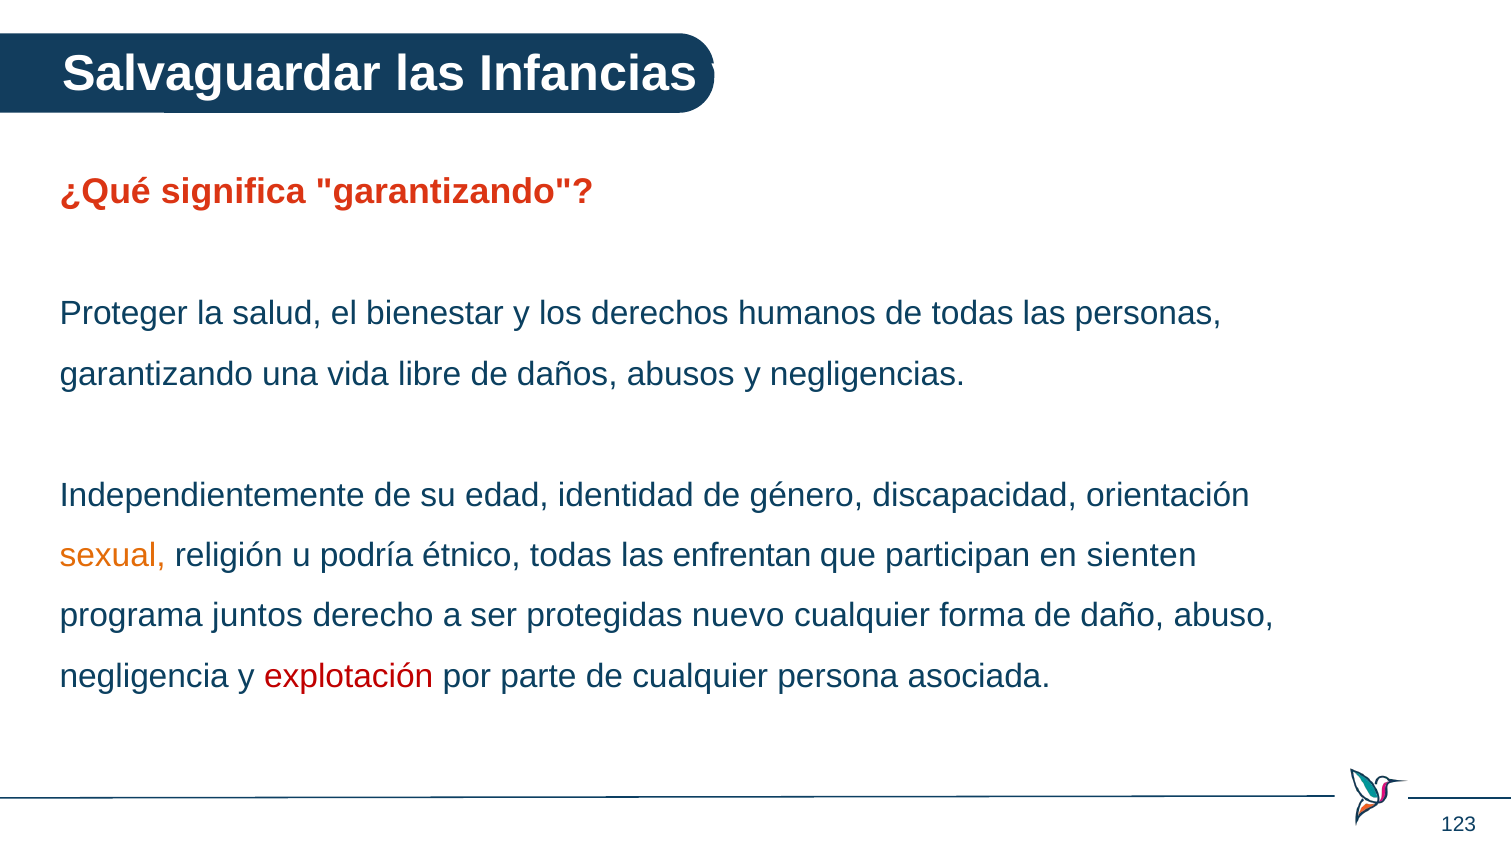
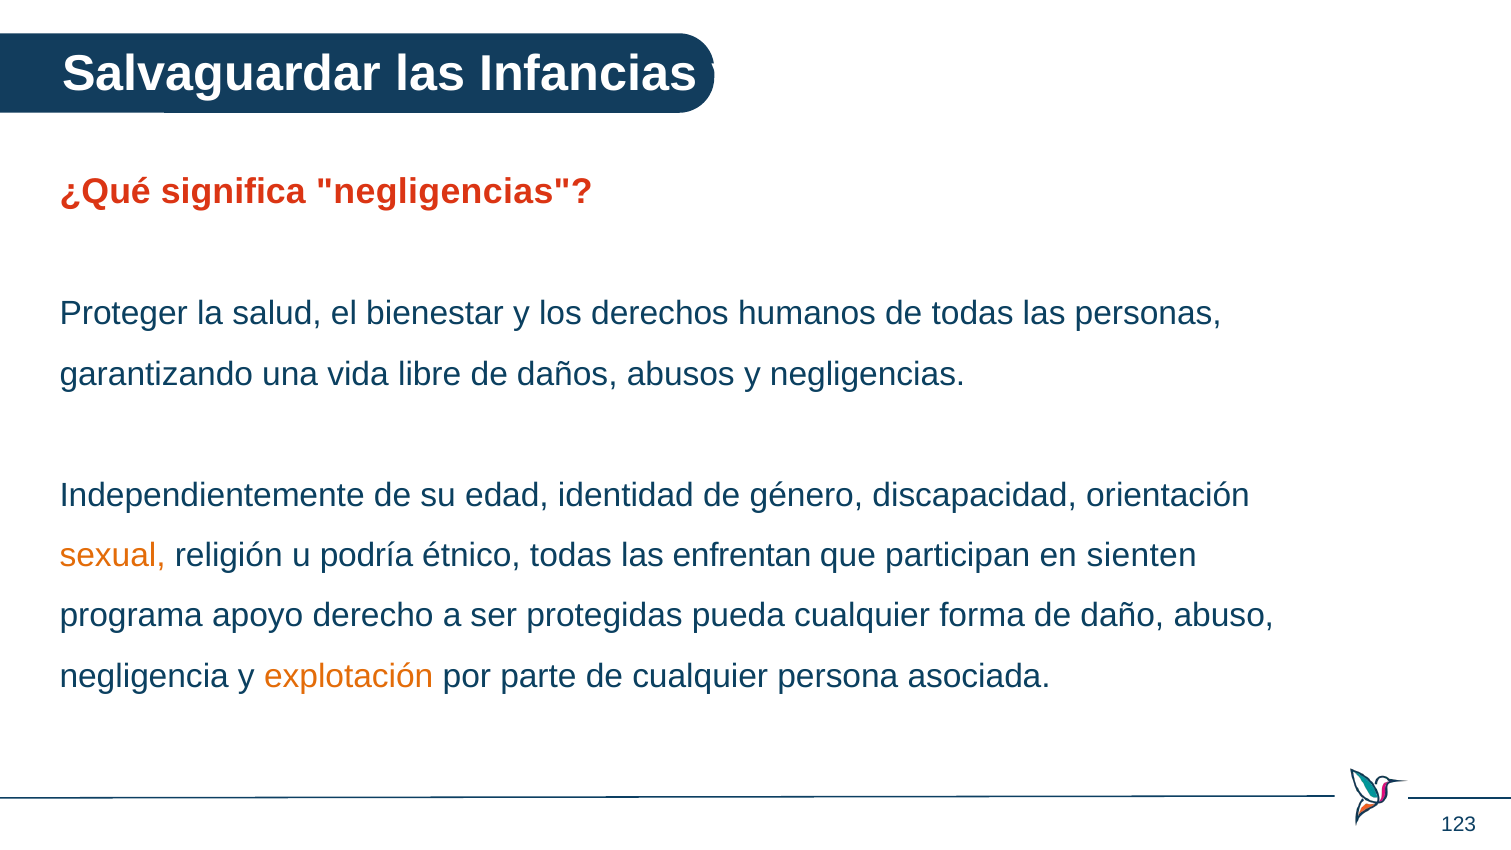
significa garantizando: garantizando -> negligencias (454, 192)
juntos: juntos -> apoyo (258, 616)
nuevo: nuevo -> pueda (738, 616)
explotación colour: red -> orange (349, 676)
